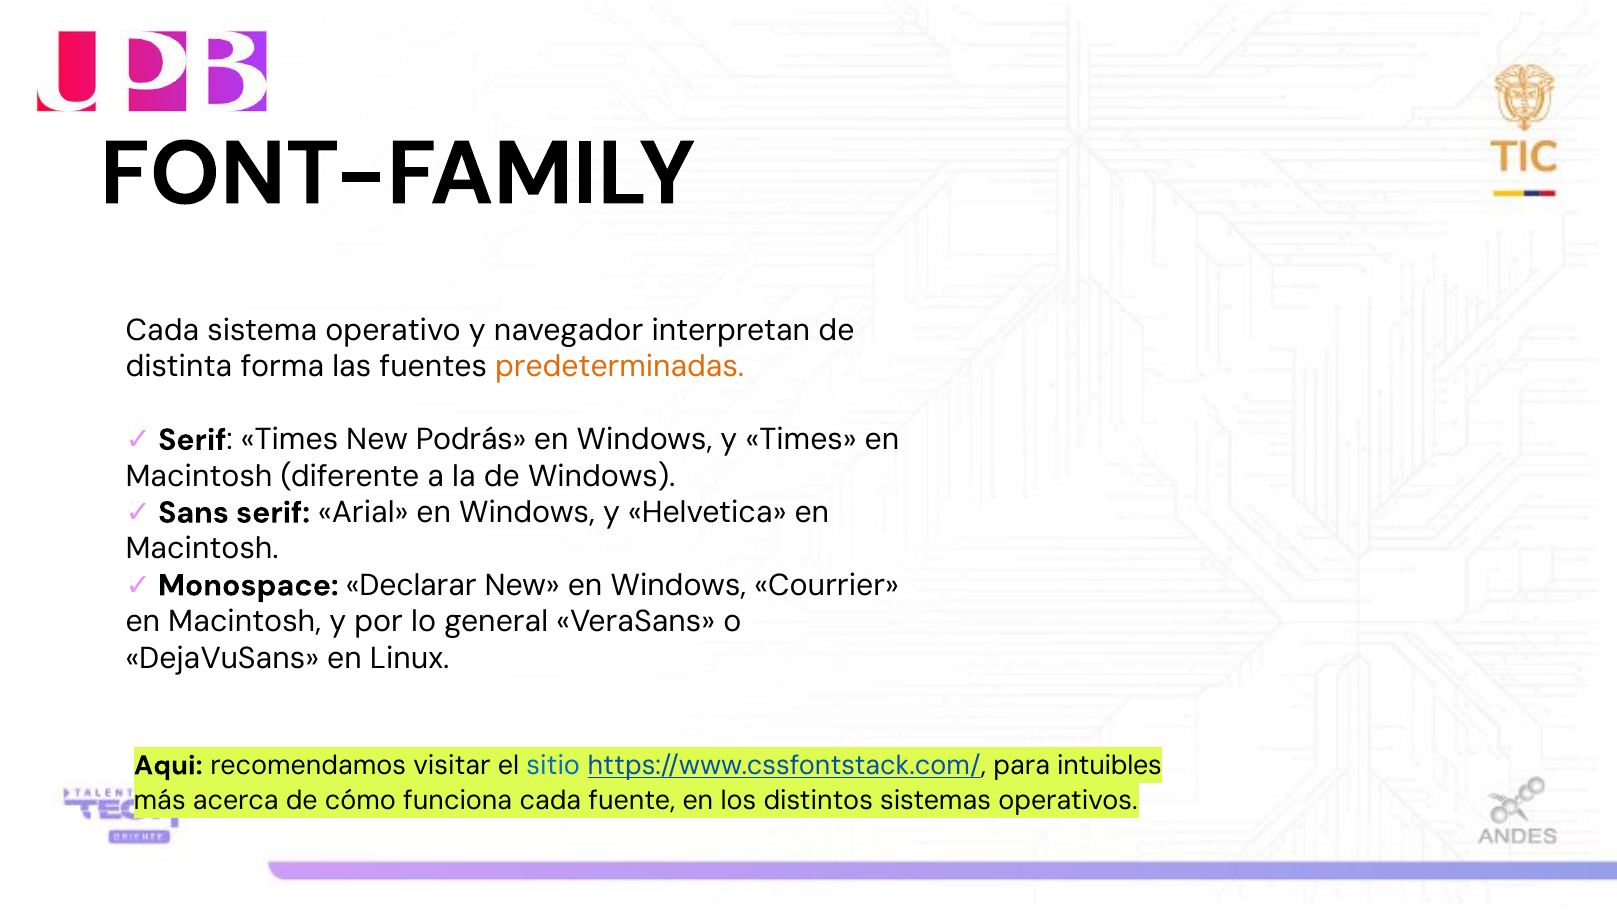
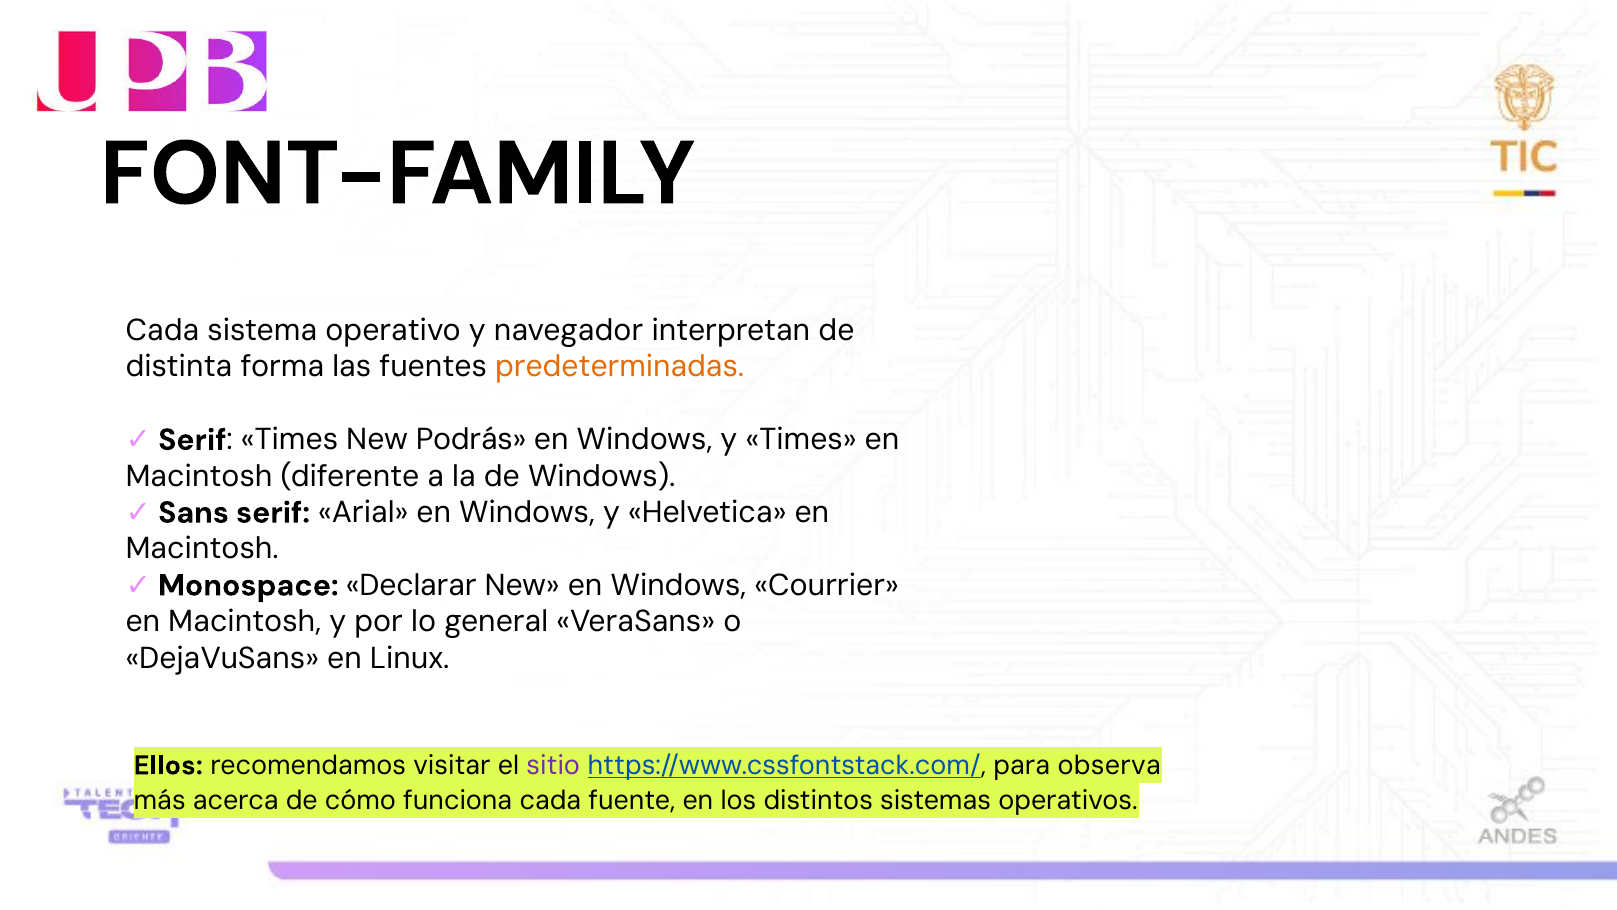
Aqui: Aqui -> Ellos (168, 765)
sitio colour: blue -> purple (553, 765)
intuibles: intuibles -> observa (1109, 765)
